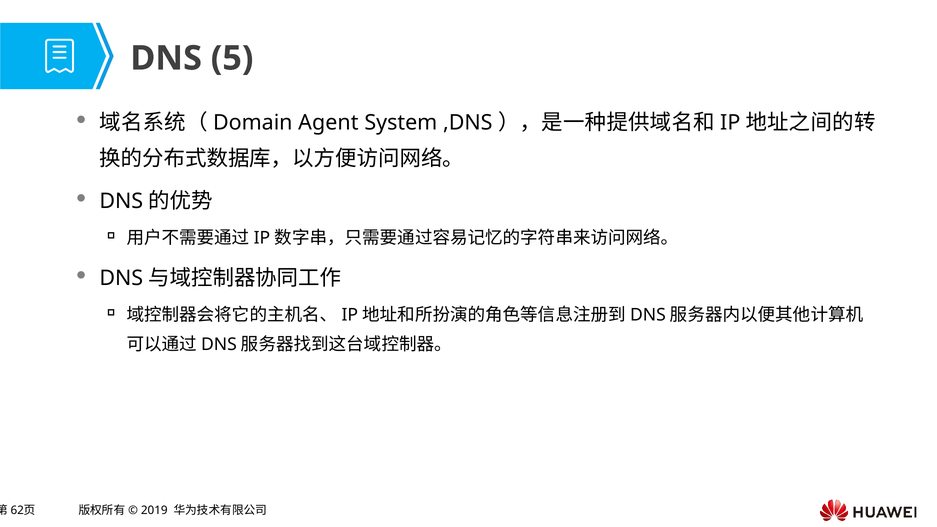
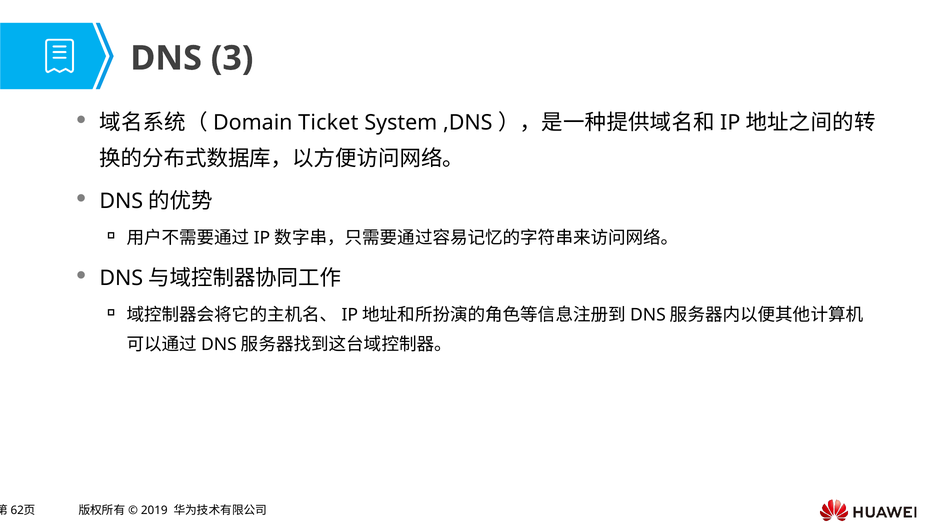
5: 5 -> 3 (232, 58)
Agent: Agent -> Ticket (328, 123)
